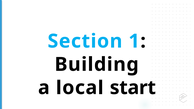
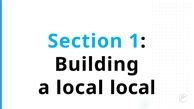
local start: start -> local (133, 88)
